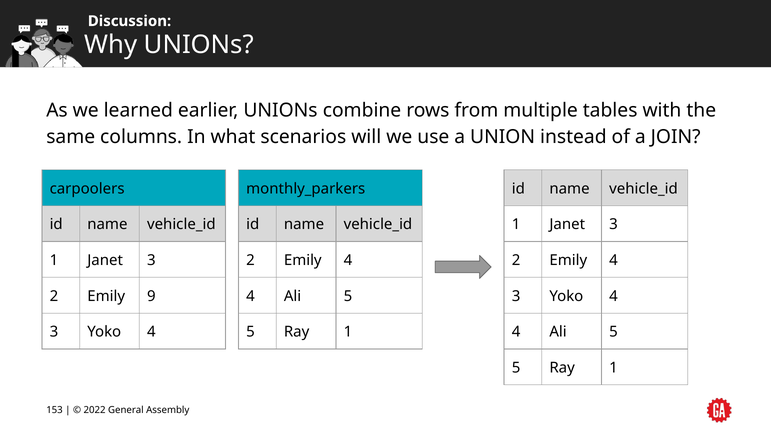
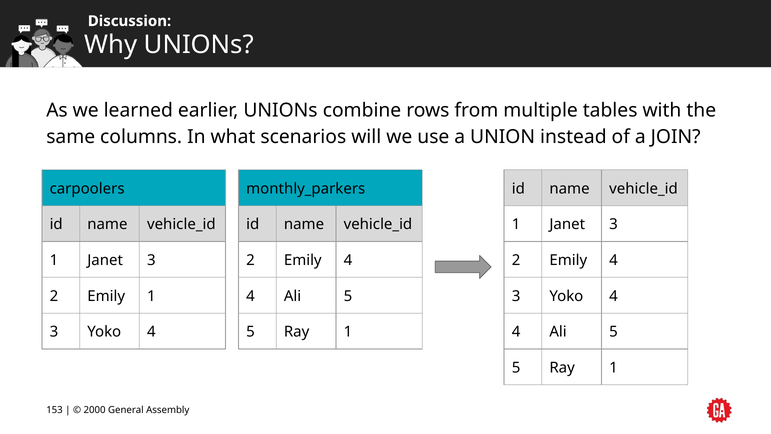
Emily 9: 9 -> 1 (151, 296)
2022: 2022 -> 2000 (95, 410)
